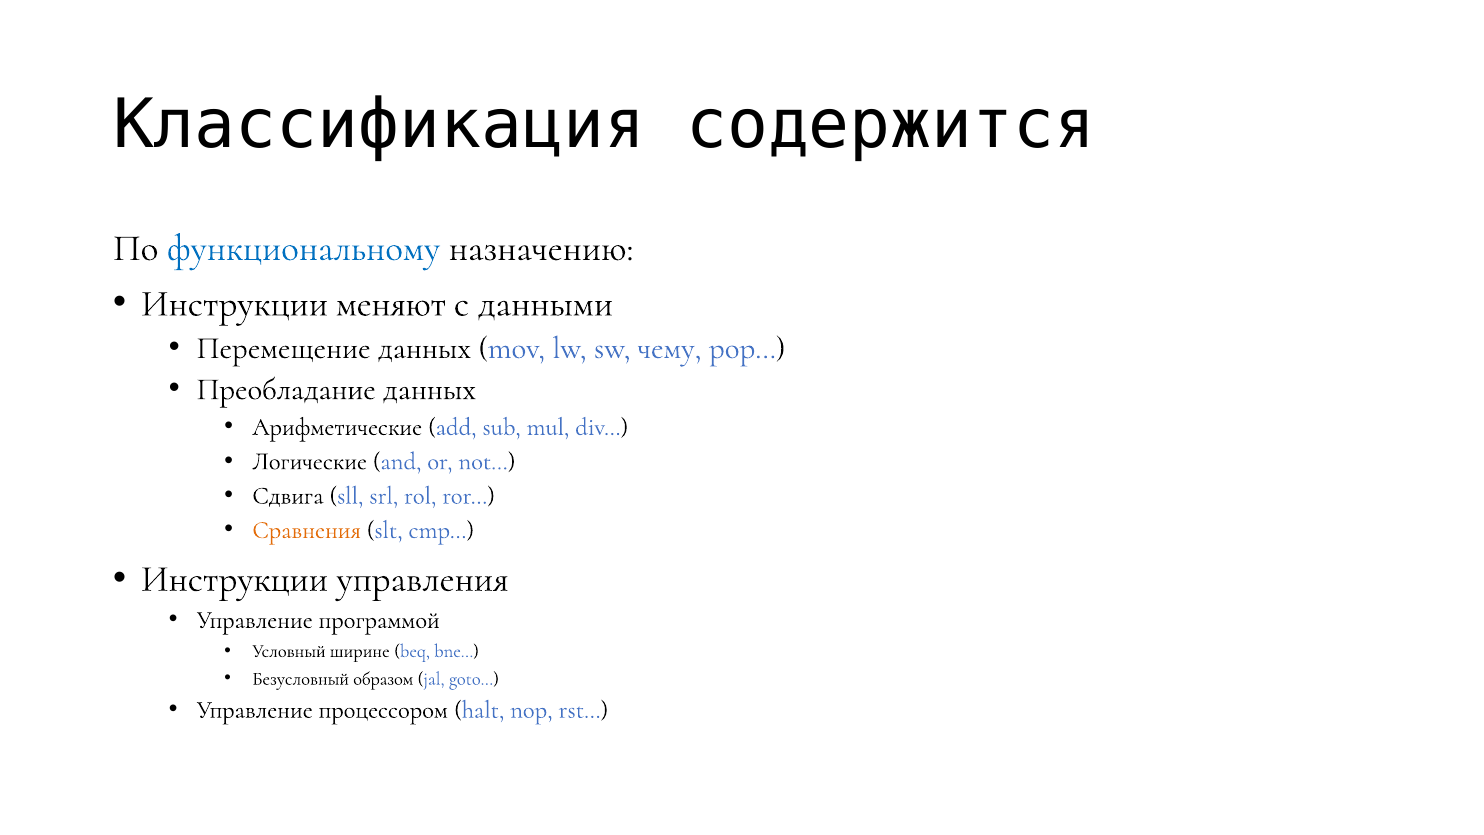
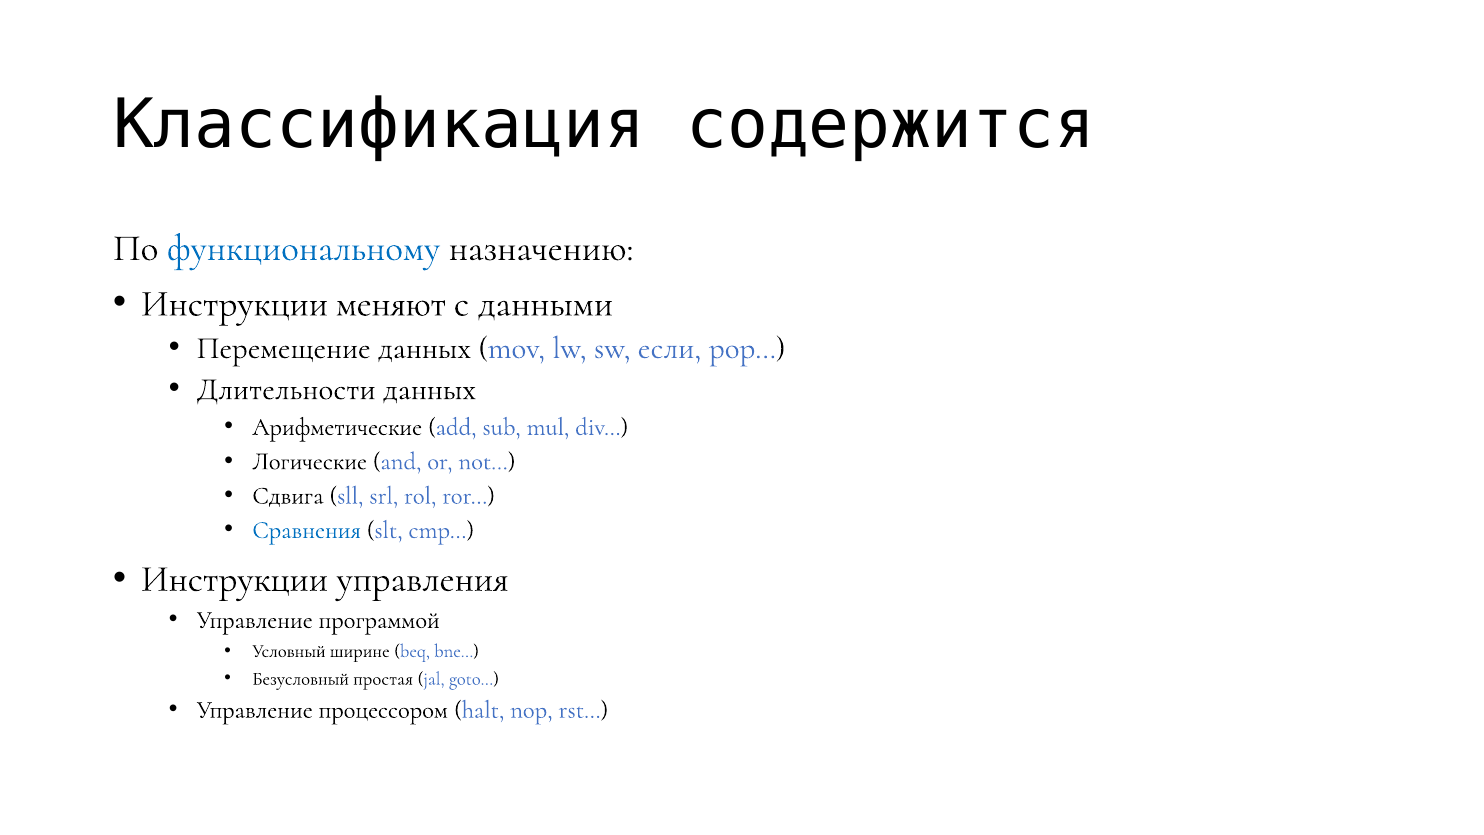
чему: чему -> если (670, 348)
Преобладание: Преобладание -> Длительности (286, 389)
Сравнения colour: orange -> blue (307, 530)
образом: образом -> простая (383, 678)
